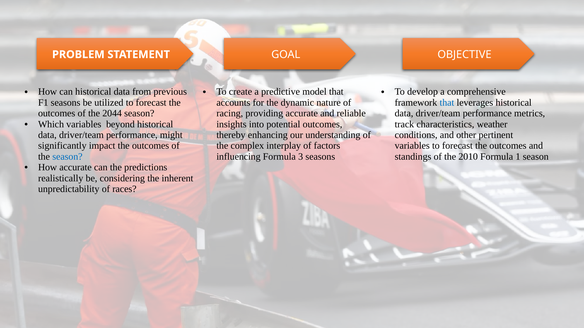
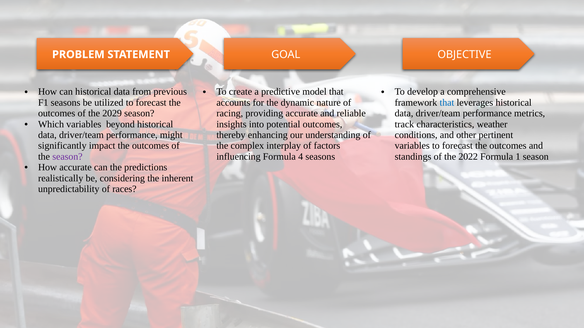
2044: 2044 -> 2029 (112, 114)
season colour: blue -> purple (67, 157)
3: 3 -> 4 (301, 157)
2010: 2010 -> 2022 (468, 157)
